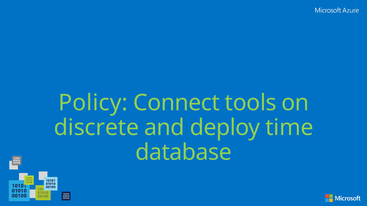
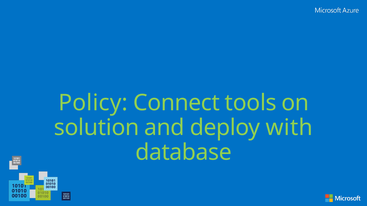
discrete: discrete -> solution (97, 128)
time: time -> with (289, 128)
